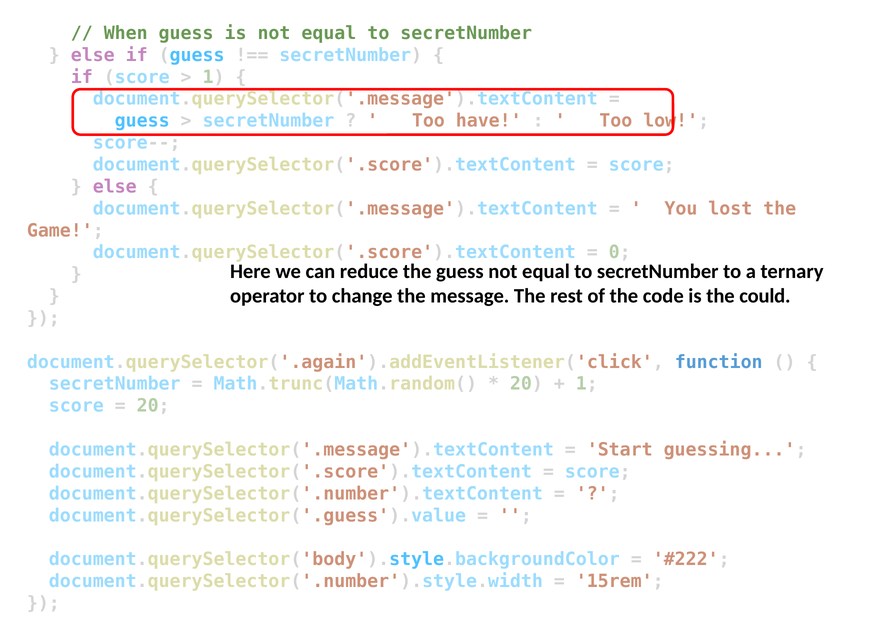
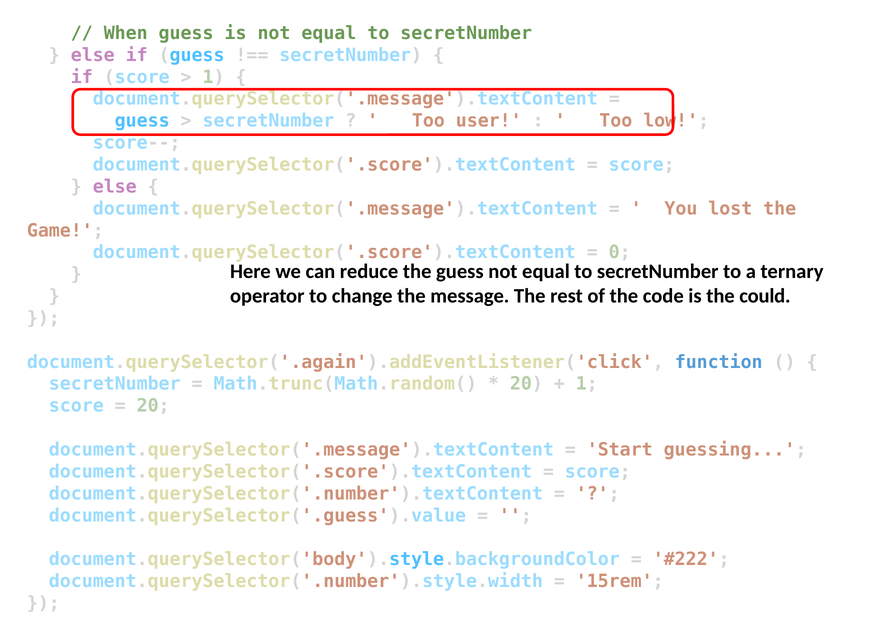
have: have -> user (489, 121)
